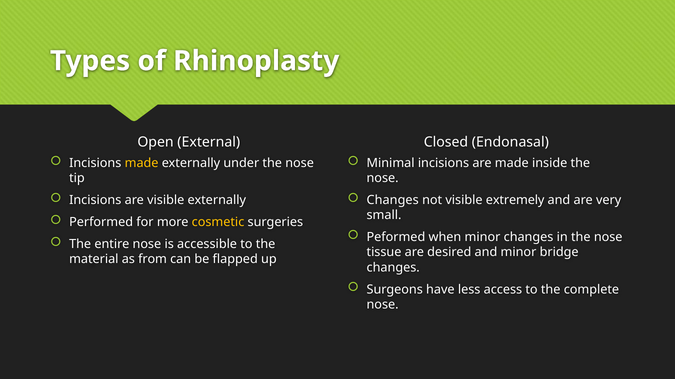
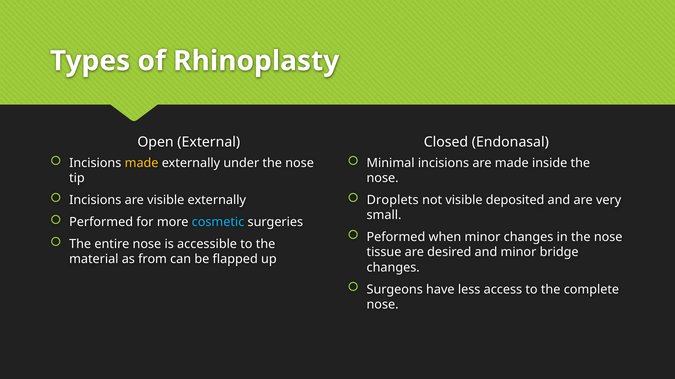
Changes: Changes -> Droplets (393, 200)
extremely: extremely -> deposited (515, 200)
cosmetic colour: yellow -> light blue (218, 222)
